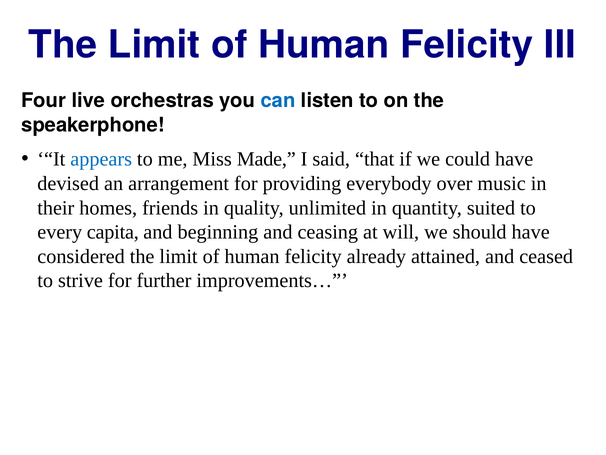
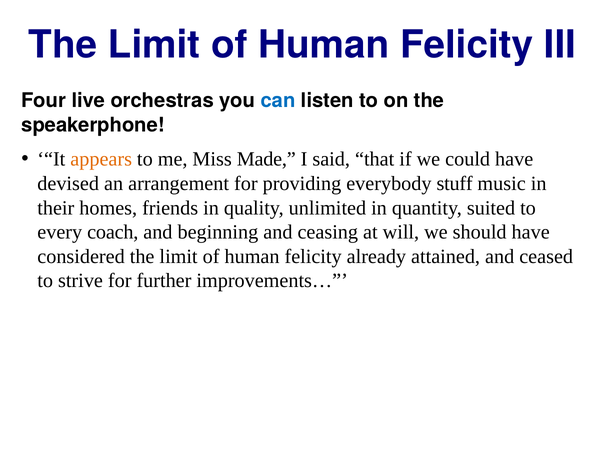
appears colour: blue -> orange (101, 159)
over: over -> stuff (455, 183)
capita: capita -> coach (113, 232)
